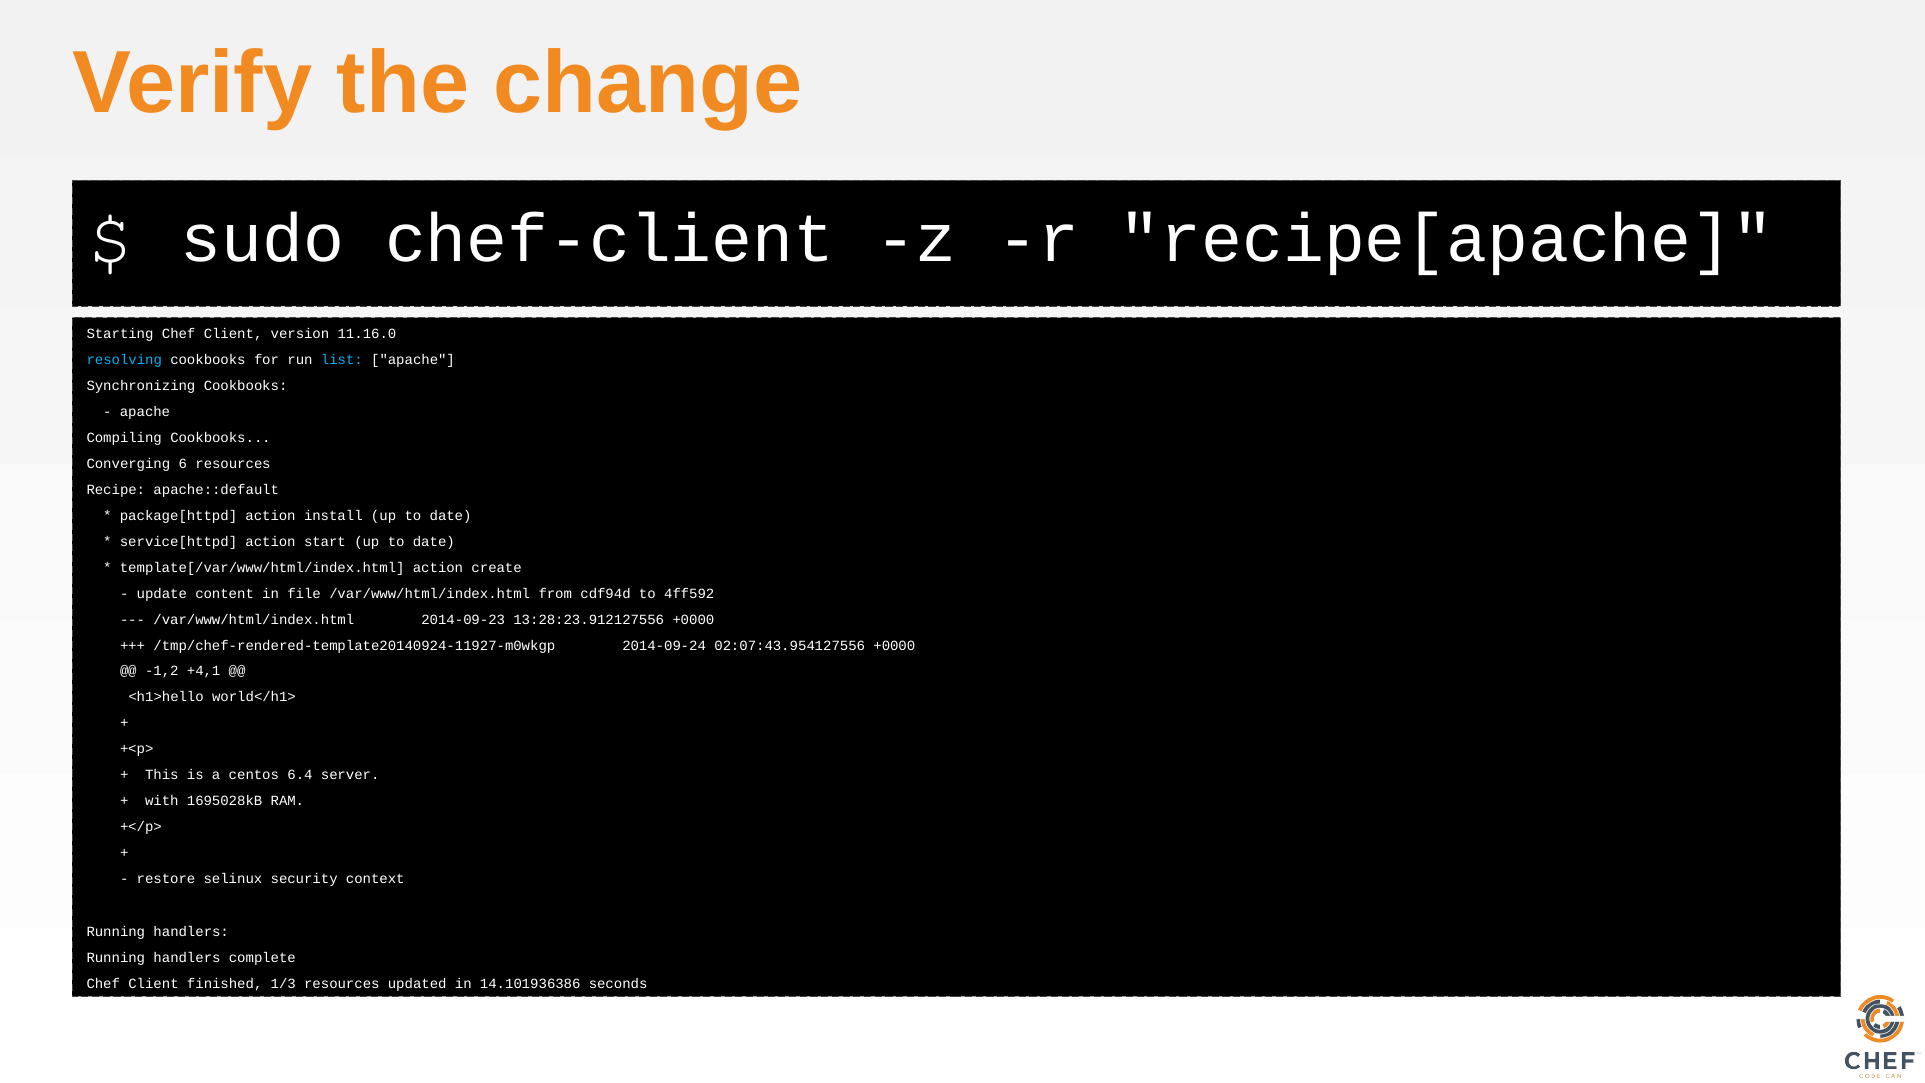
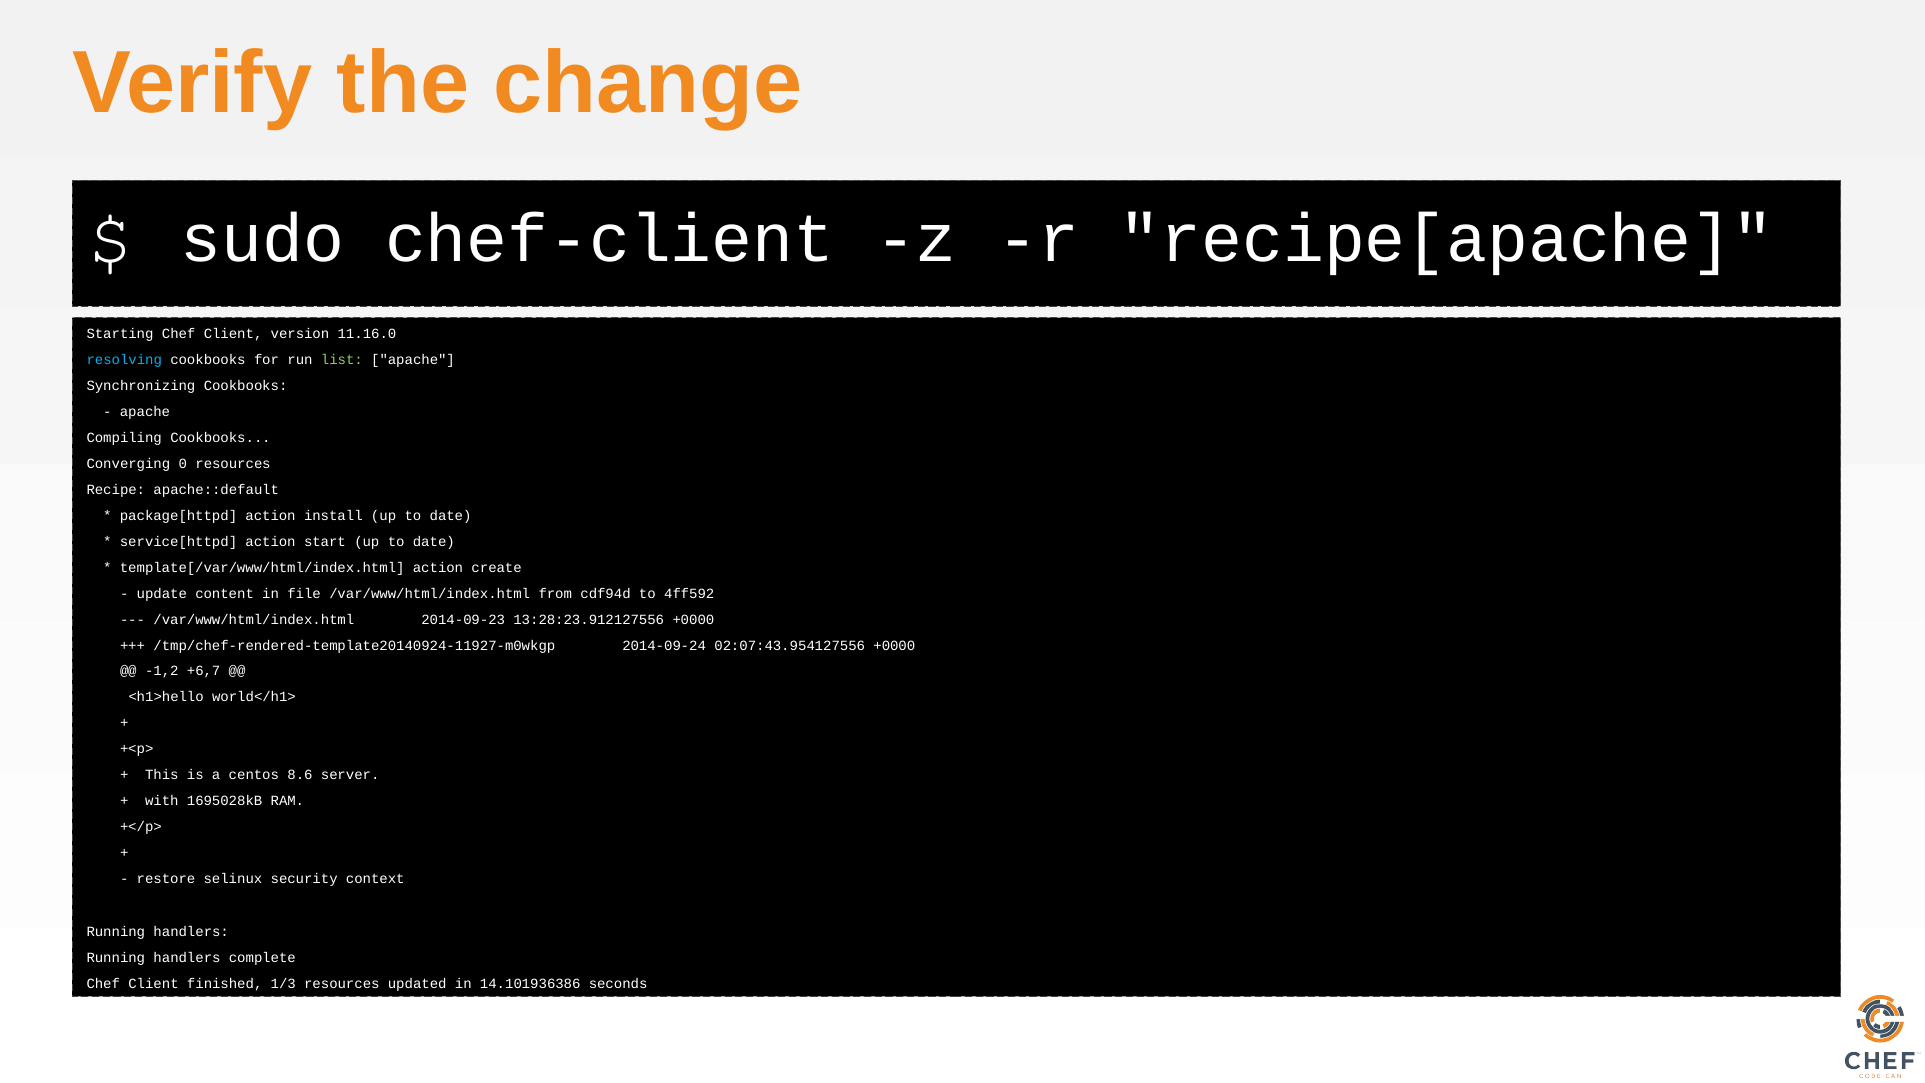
list colour: light blue -> light green (342, 360)
6: 6 -> 0 (183, 464)
+4,1: +4,1 -> +6,7 (204, 671)
6.4: 6.4 -> 8.6 (300, 775)
